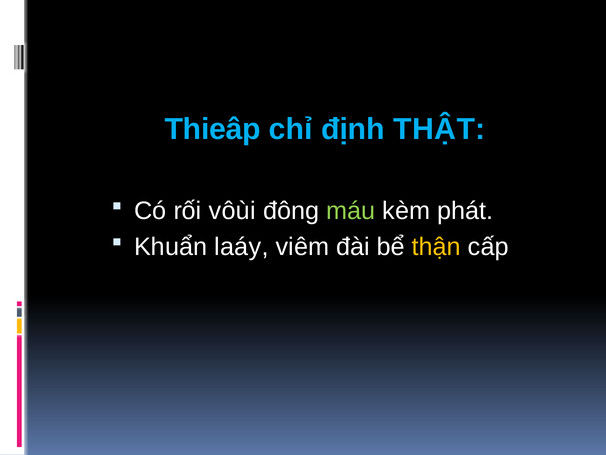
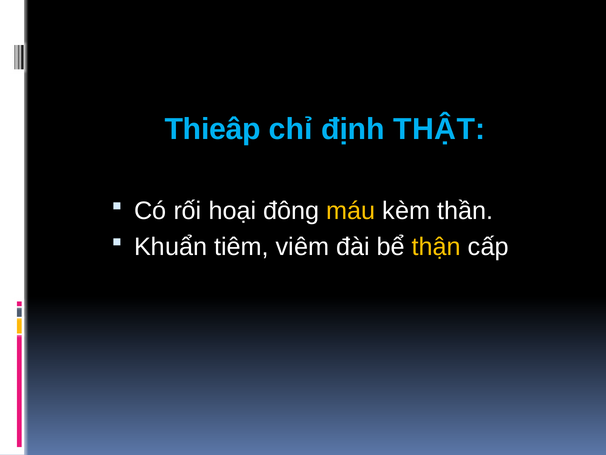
vôùi: vôùi -> hoại (232, 210)
máu colour: light green -> yellow (351, 210)
phát: phát -> thần (465, 210)
laáy: laáy -> tiêm (242, 247)
